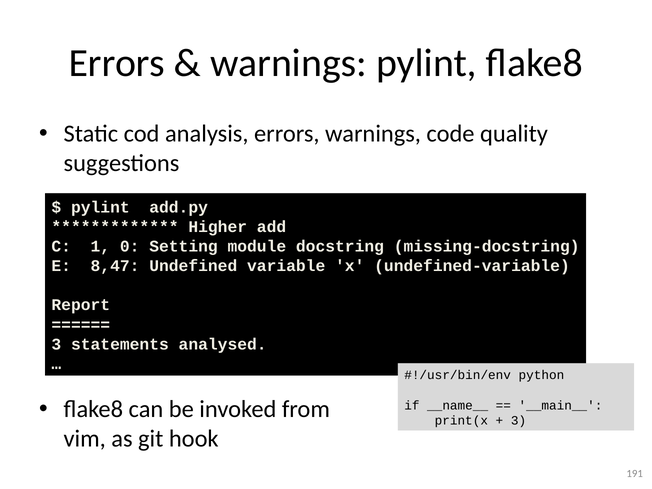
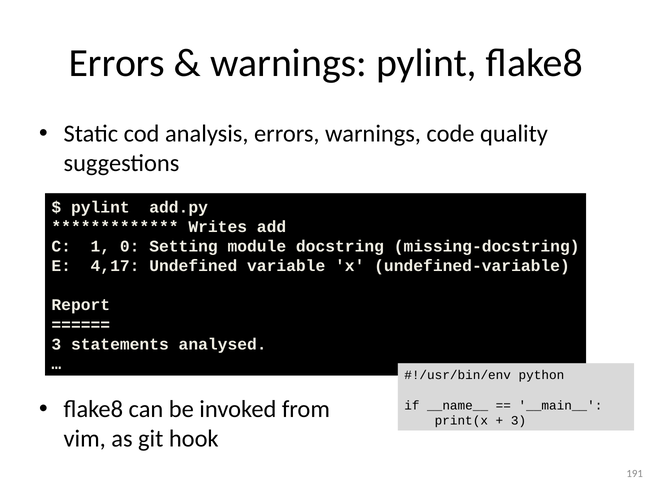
Higher: Higher -> Writes (218, 227)
8,47: 8,47 -> 4,17 (115, 266)
